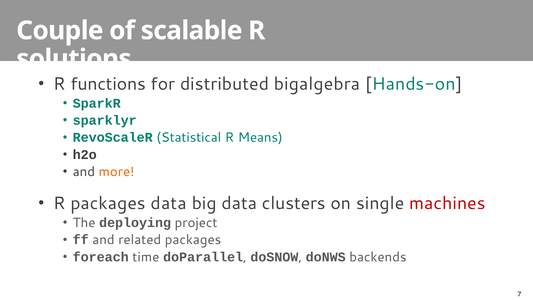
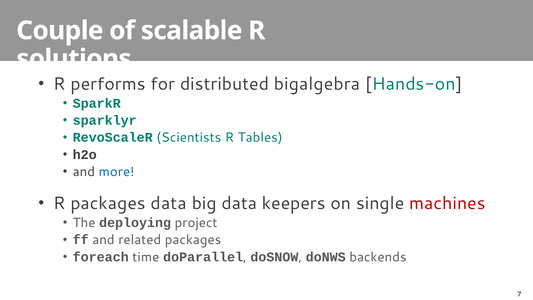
functions: functions -> performs (108, 84)
Statistical: Statistical -> Scientists (189, 137)
Means: Means -> Tables (260, 137)
more colour: orange -> blue (117, 172)
clusters: clusters -> keepers (294, 203)
